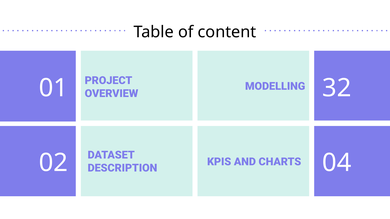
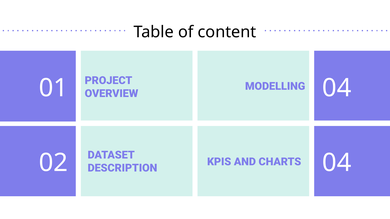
01 32: 32 -> 04 (337, 88)
